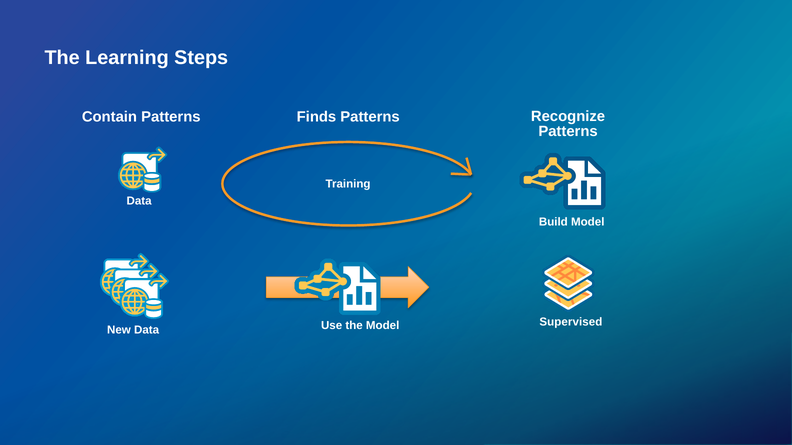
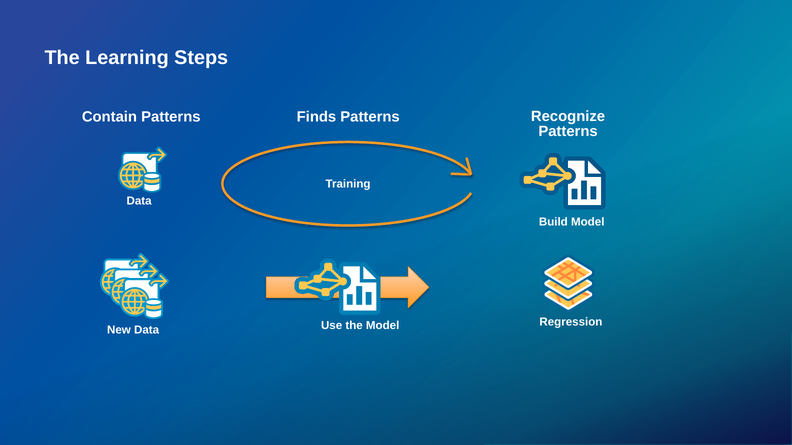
Supervised: Supervised -> Regression (571, 322)
